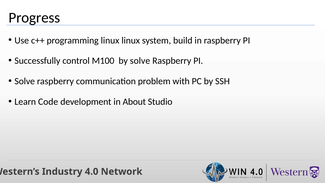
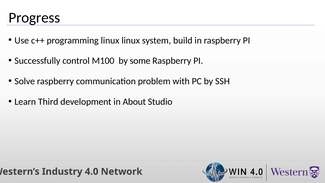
by solve: solve -> some (140, 61)
Code: Code -> Third (48, 102)
